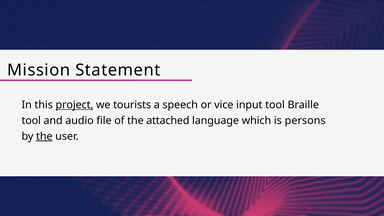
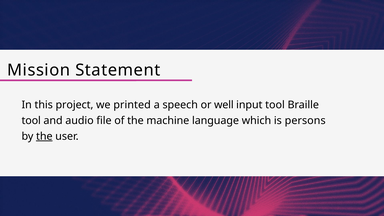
project underline: present -> none (74, 105)
tourists: tourists -> printed (132, 105)
vice: vice -> well (224, 105)
attached: attached -> machine (168, 121)
